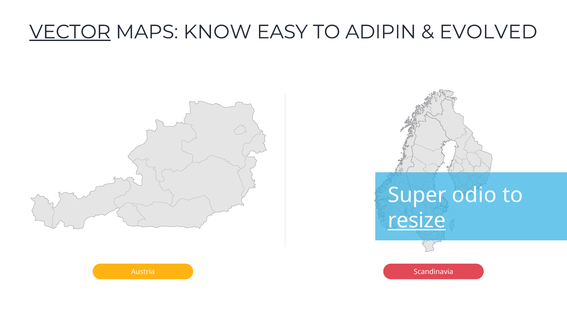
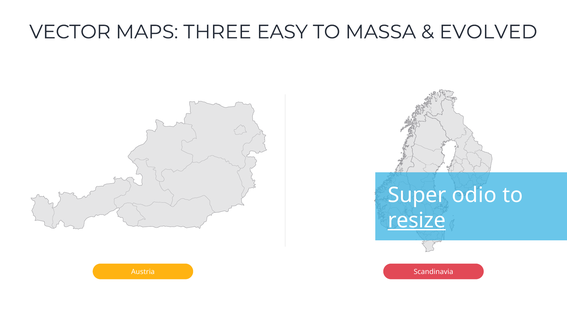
VECTOR underline: present -> none (70, 32)
KNOW: KNOW -> THREE (217, 32)
ADIPIN: ADIPIN -> MASSA (381, 32)
